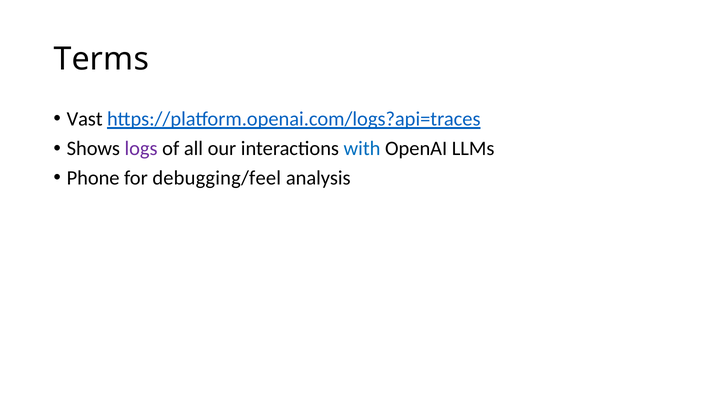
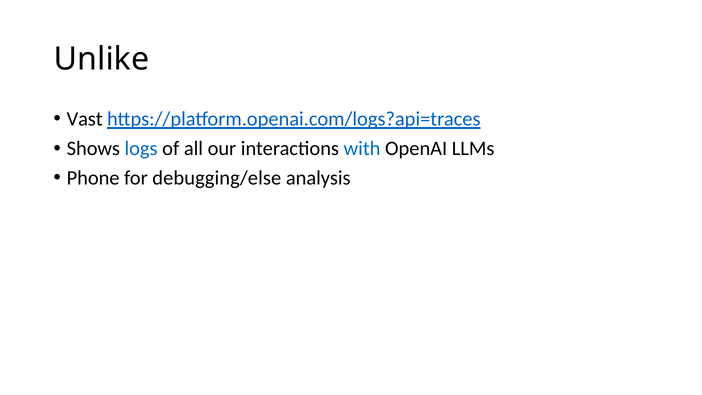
Terms: Terms -> Unlike (101, 59)
logs colour: purple -> blue (141, 149)
debugging/feel: debugging/feel -> debugging/else (217, 178)
